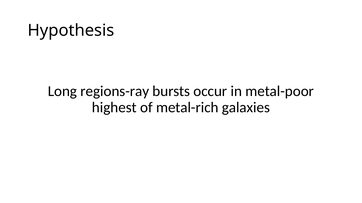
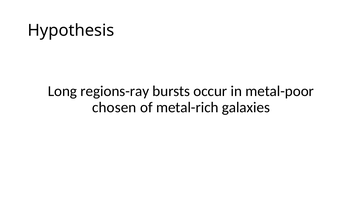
highest: highest -> chosen (114, 108)
